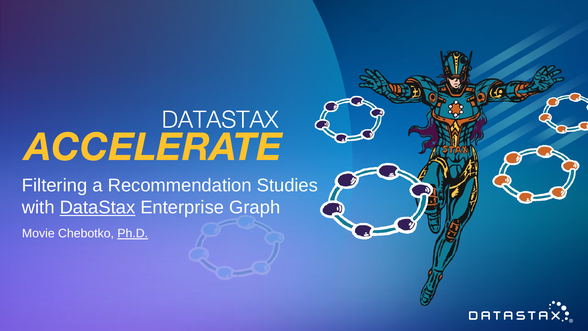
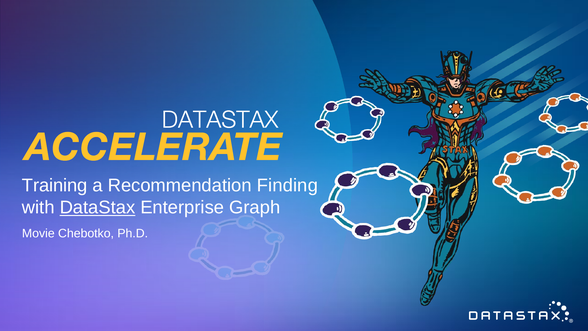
Filtering: Filtering -> Training (55, 185)
Studies: Studies -> Finding (287, 185)
Ph.D underline: present -> none (133, 233)
